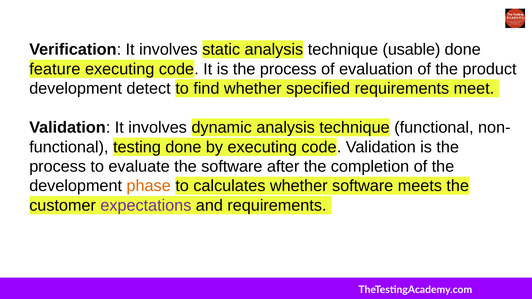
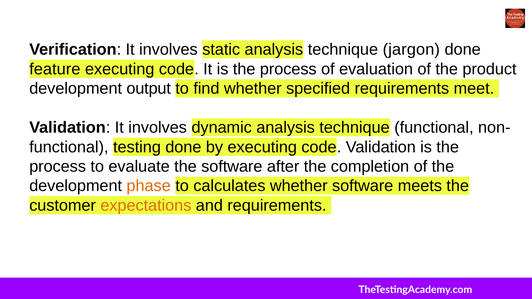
usable: usable -> jargon (411, 50)
detect: detect -> output (149, 89)
expectations colour: purple -> orange (146, 206)
